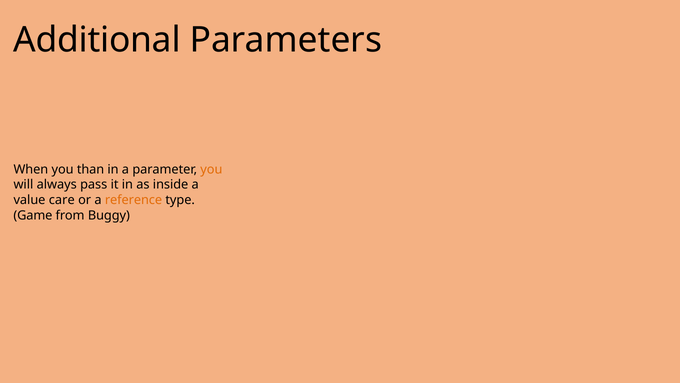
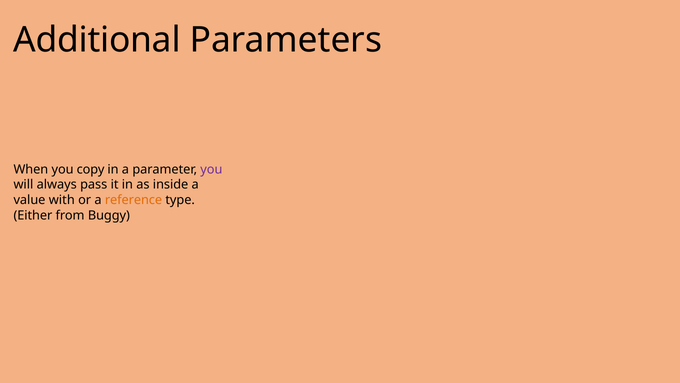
than: than -> copy (91, 169)
you colour: orange -> purple (211, 169)
care: care -> with (62, 200)
Game: Game -> Either (33, 215)
